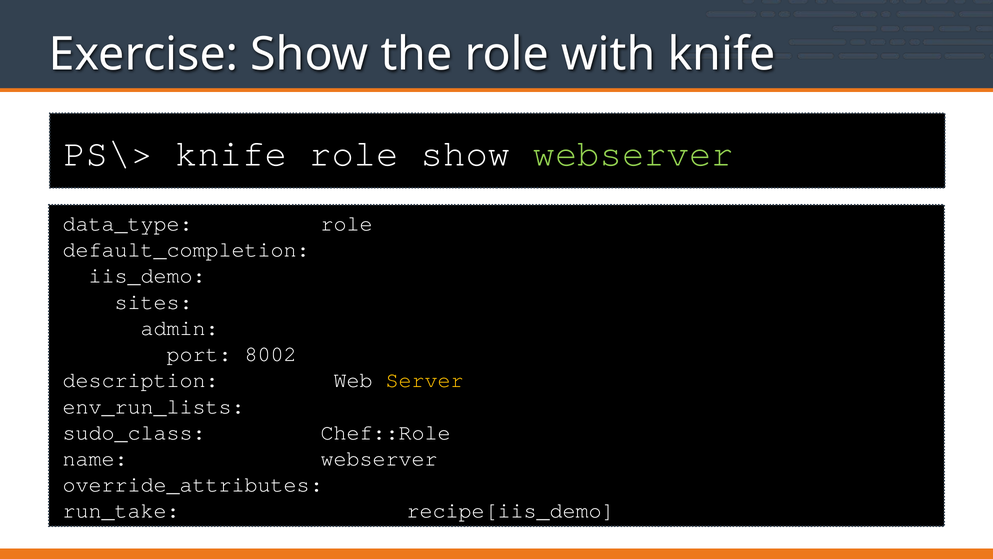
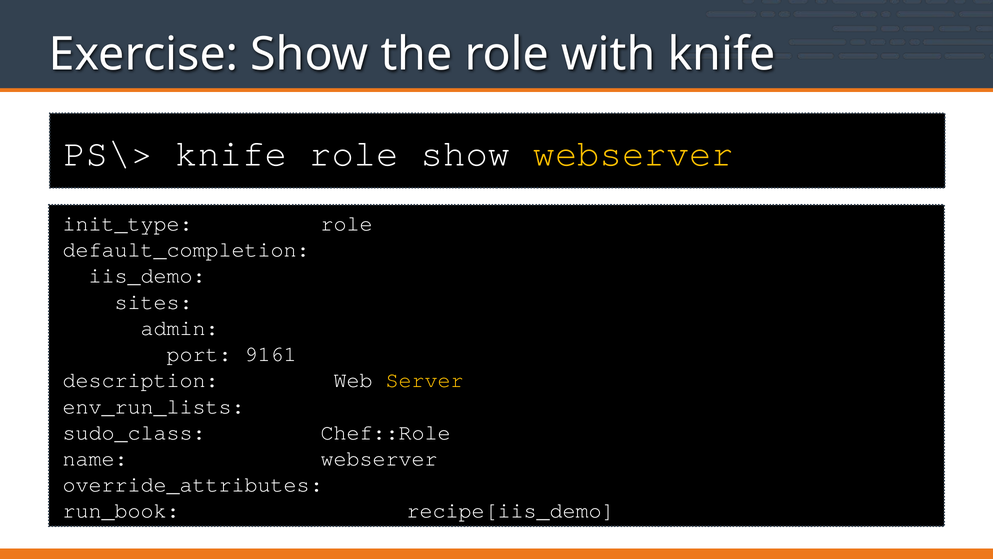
webserver colour: light green -> yellow (633, 153)
data_type: data_type -> init_type (128, 223)
8002: 8002 -> 9161 (271, 354)
run_take: run_take -> run_book (121, 510)
